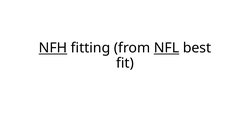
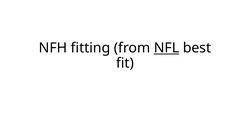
NFH underline: present -> none (53, 48)
